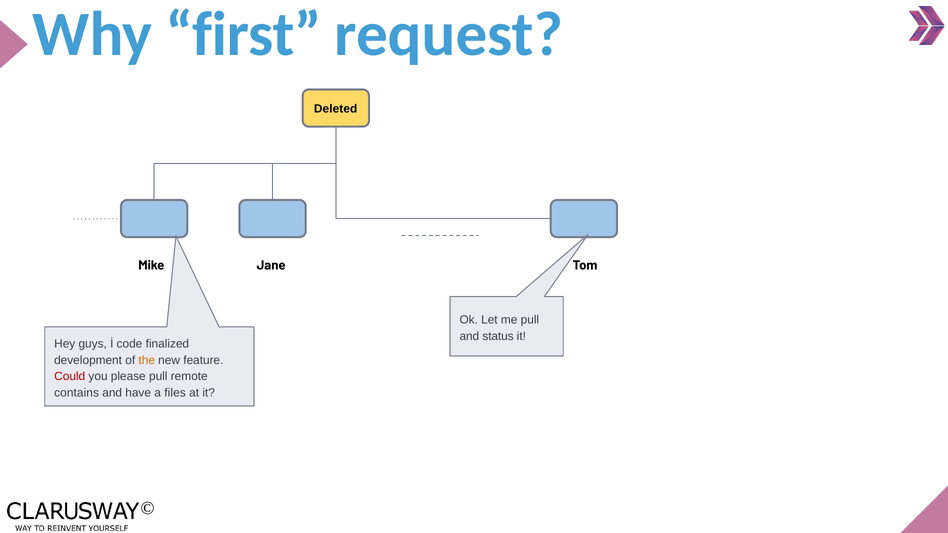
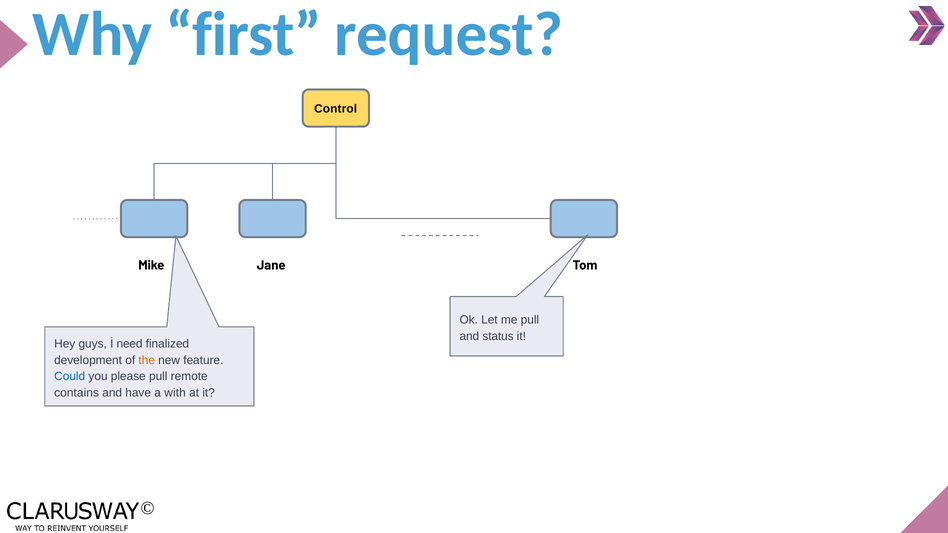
Deleted: Deleted -> Control (336, 109)
code: code -> need (130, 344)
Could colour: red -> blue (70, 377)
files: files -> with (175, 393)
